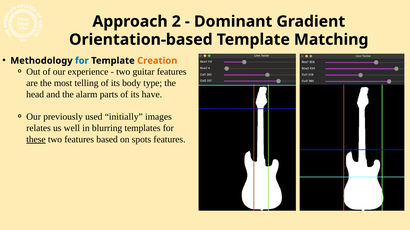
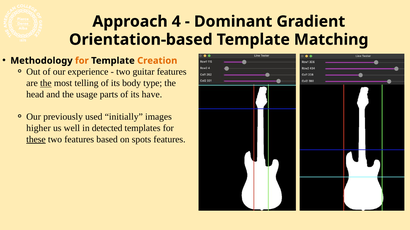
2: 2 -> 4 (176, 22)
for colour: blue -> orange (82, 61)
the underline: none -> present (46, 83)
alarm: alarm -> usage (87, 95)
relates: relates -> higher (39, 128)
blurring: blurring -> detected (107, 128)
